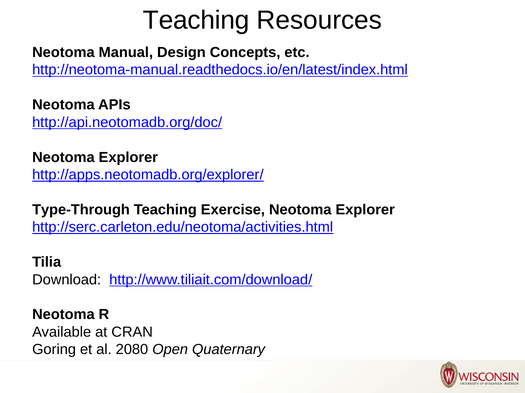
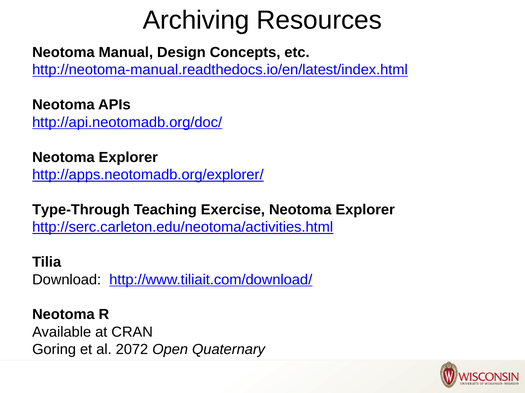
Teaching: Teaching -> Archiving (196, 20)
2080: 2080 -> 2072 (132, 350)
